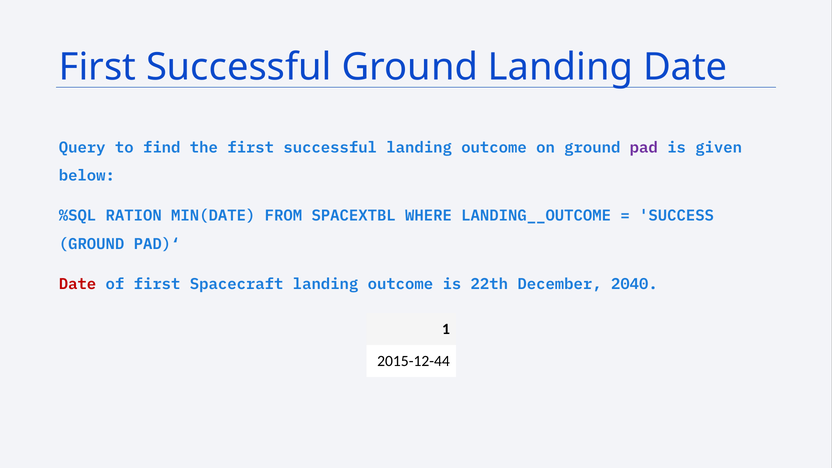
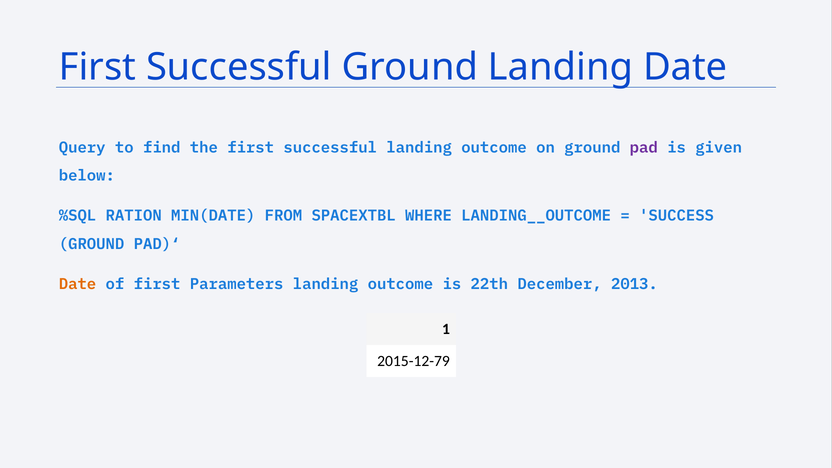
Date colour: red -> orange (78, 284)
Spacecraft: Spacecraft -> Parameters (237, 284)
2040: 2040 -> 2013 (634, 284)
2015-12-44: 2015-12-44 -> 2015-12-79 (414, 361)
